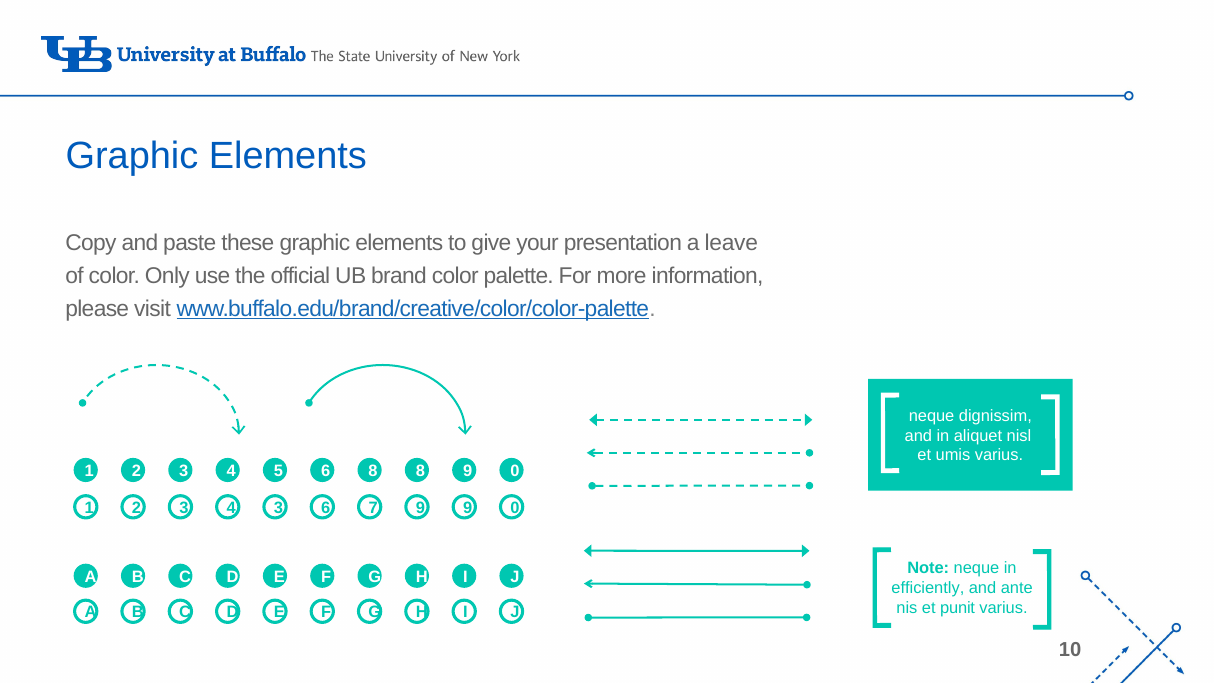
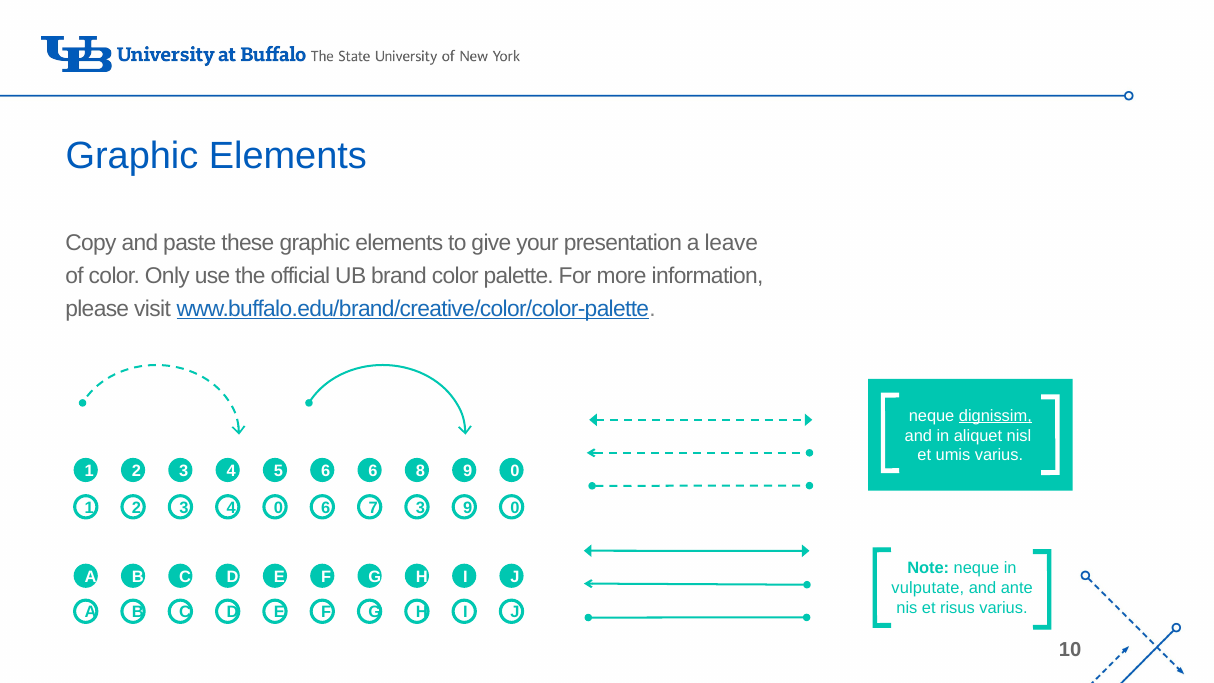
dignissim underline: none -> present (995, 416)
6 8: 8 -> 6 (373, 471)
4 3: 3 -> 0 (278, 508)
7 9: 9 -> 3 (420, 508)
efficiently: efficiently -> vulputate (928, 588)
punit: punit -> risus (957, 608)
